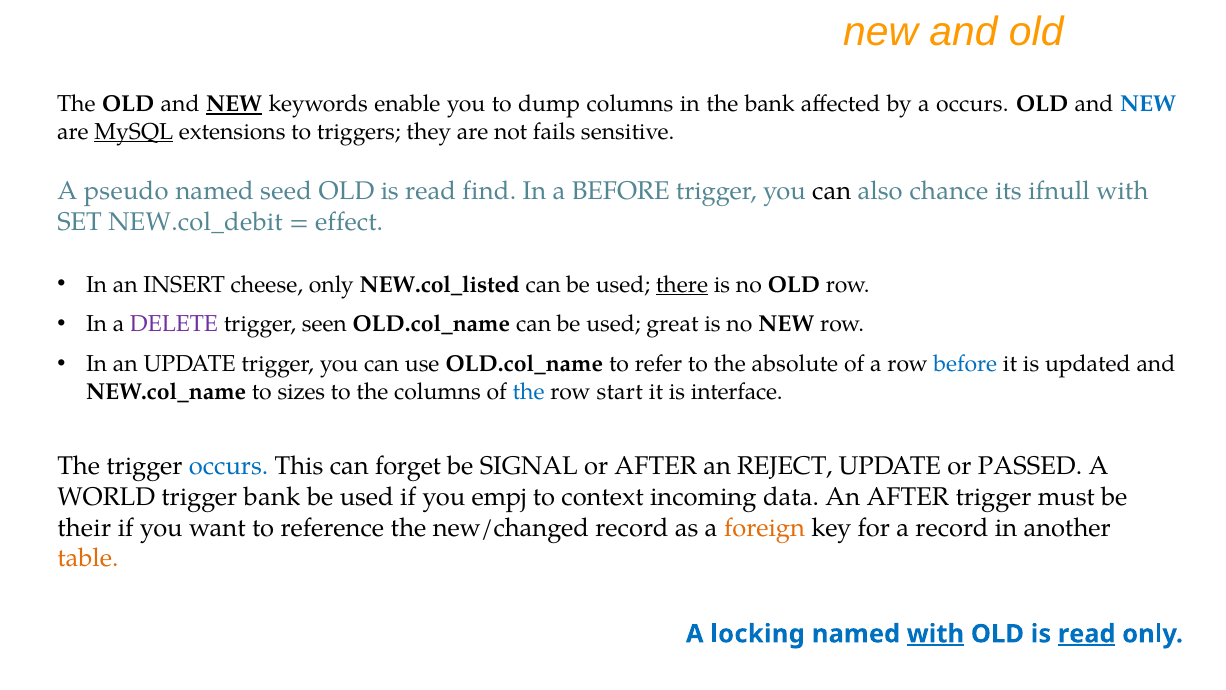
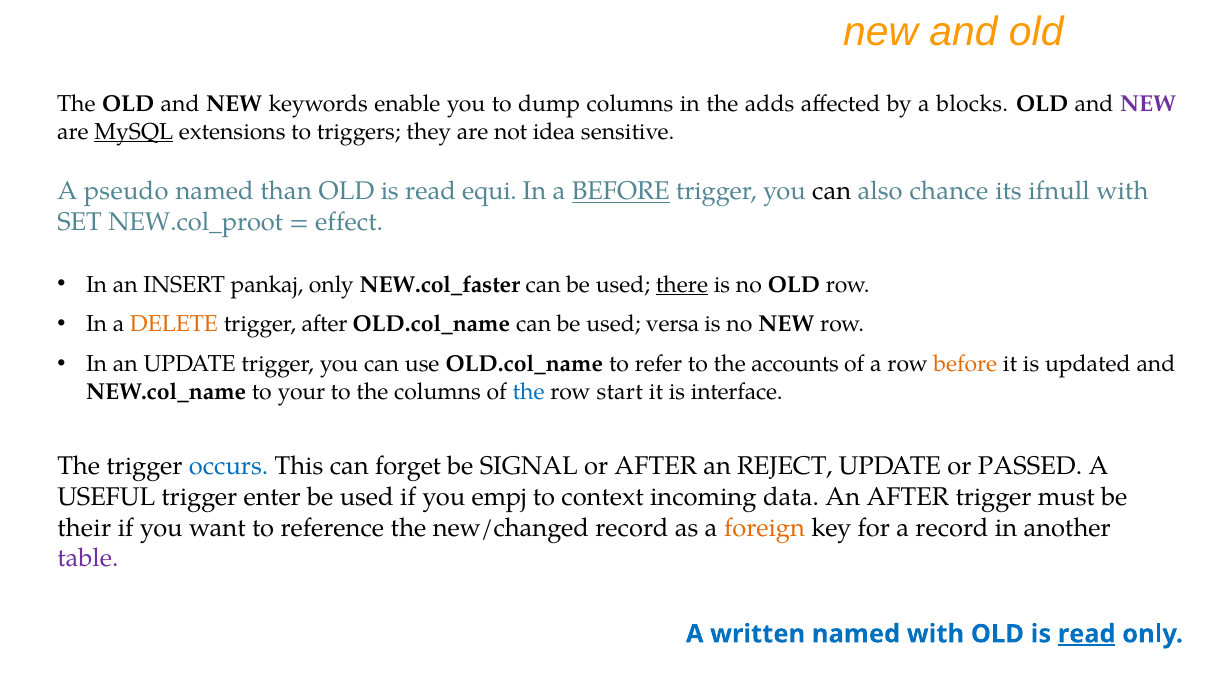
NEW underline: present -> none (234, 104)
the bank: bank -> adds (770, 104)
a occurs: occurs -> blocks (972, 104)
NEW colour: blue -> purple (1148, 104)
fails: fails -> idea (554, 132)
seed: seed -> than (286, 191)
find: find -> equi (490, 191)
BEFORE underline: none -> present (621, 191)
NEW.col_debit: NEW.col_debit -> NEW.col_proot (196, 222)
cheese: cheese -> pankaj (267, 284)
NEW.col_listed: NEW.col_listed -> NEW.col_faster (440, 284)
DELETE colour: purple -> orange (174, 324)
trigger seen: seen -> after (324, 324)
great: great -> versa (673, 324)
absolute: absolute -> accounts (795, 364)
before colour: blue -> orange (965, 364)
sizes: sizes -> your (301, 392)
WORLD: WORLD -> USEFUL (106, 497)
trigger bank: bank -> enter (272, 497)
table colour: orange -> purple (88, 558)
locking: locking -> written (758, 634)
with underline: present -> none (935, 634)
